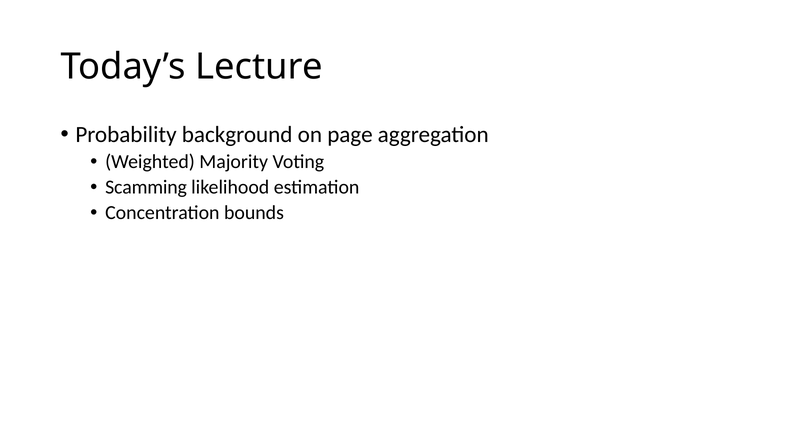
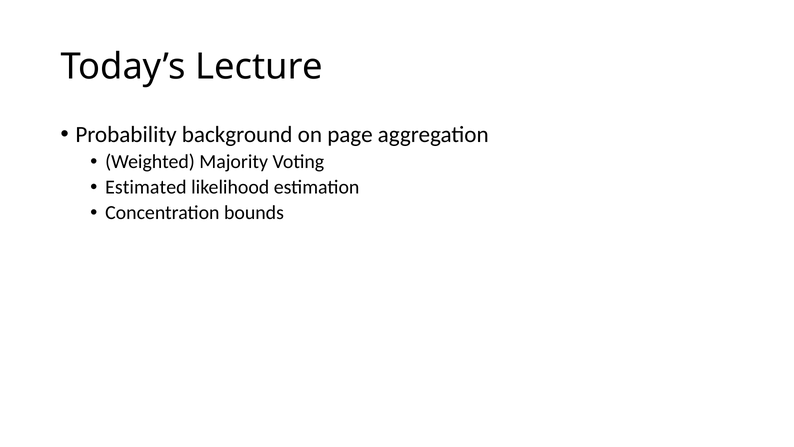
Scamming: Scamming -> Estimated (146, 187)
